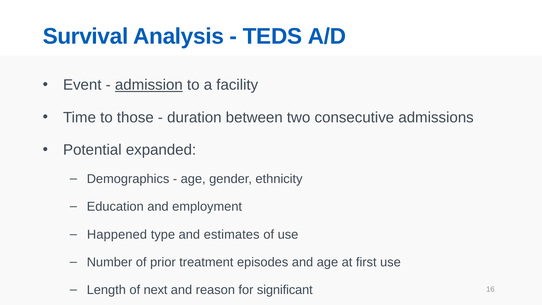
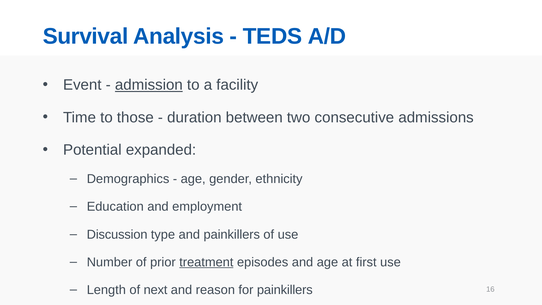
Happened: Happened -> Discussion (117, 234)
and estimates: estimates -> painkillers (232, 234)
treatment underline: none -> present (206, 262)
for significant: significant -> painkillers (285, 290)
